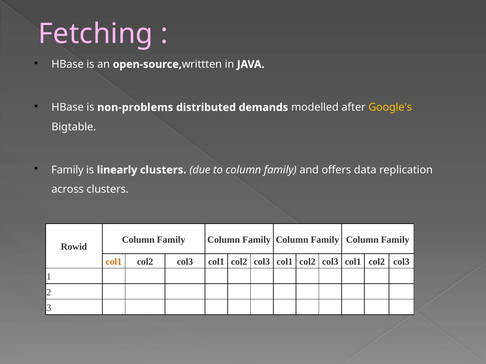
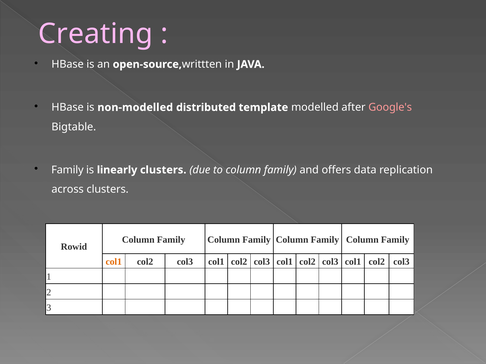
Fetching: Fetching -> Creating (96, 34)
non-problems: non-problems -> non-modelled (135, 108)
demands: demands -> template (263, 108)
Google's colour: yellow -> pink (390, 108)
